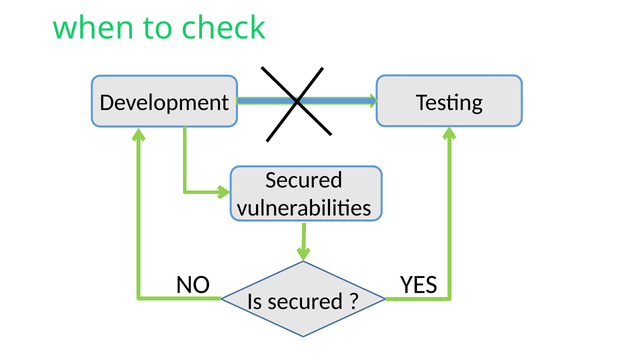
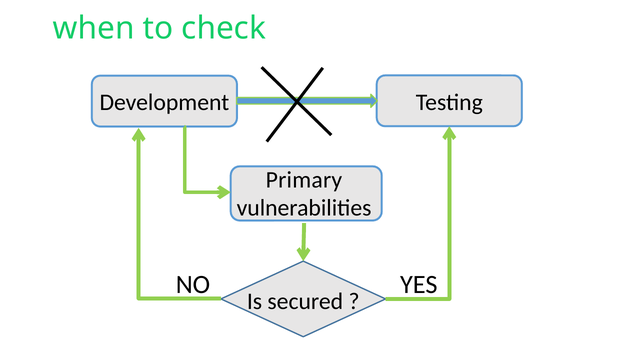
Secured: Secured -> Primary (304, 179)
